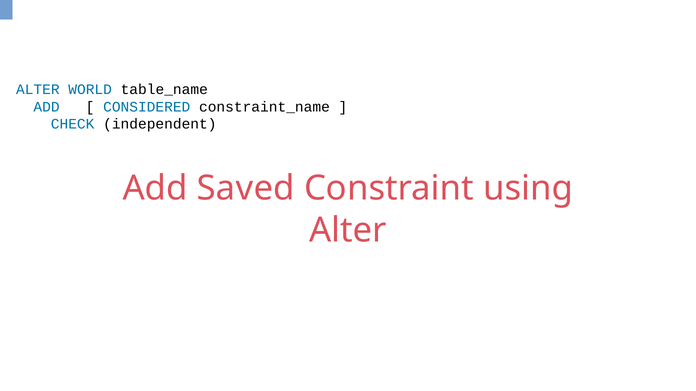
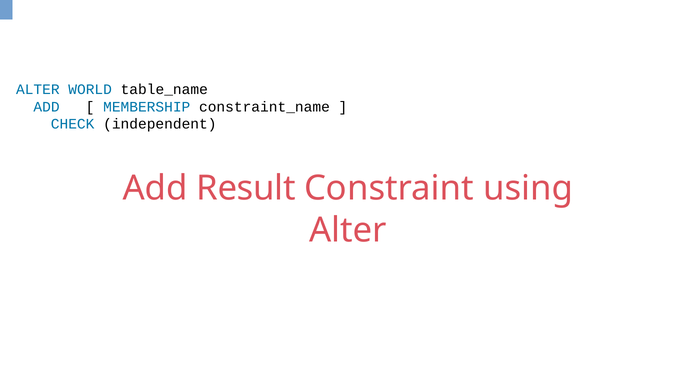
CONSIDERED: CONSIDERED -> MEMBERSHIP (147, 107)
Saved: Saved -> Result (246, 189)
